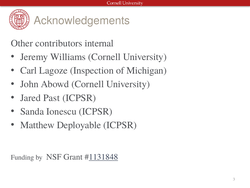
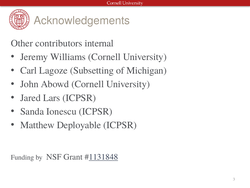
Inspection: Inspection -> Subsetting (92, 70)
Past: Past -> Lars (52, 98)
